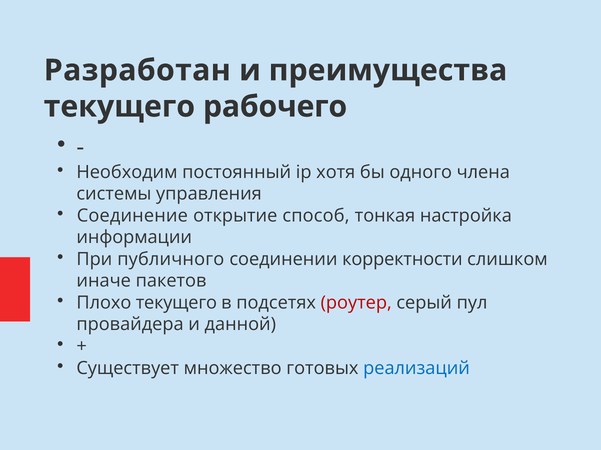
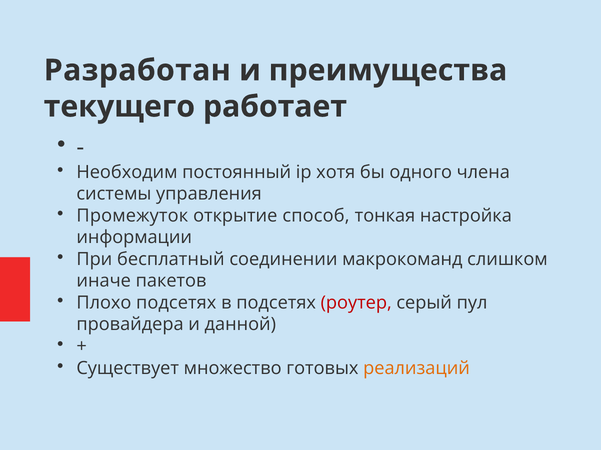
рабочего: рабочего -> работает (275, 107)
Соединение: Соединение -> Промежуток (132, 216)
публичного: публичного -> бесплатный (171, 260)
корректности: корректности -> макрокоманд (402, 260)
Плохо текущего: текущего -> подсетях (176, 303)
реализаций colour: blue -> orange (417, 369)
